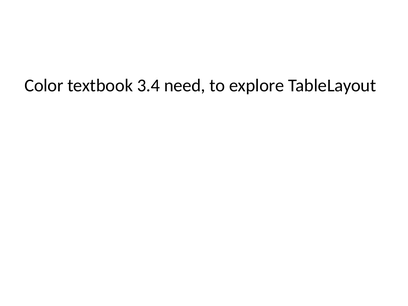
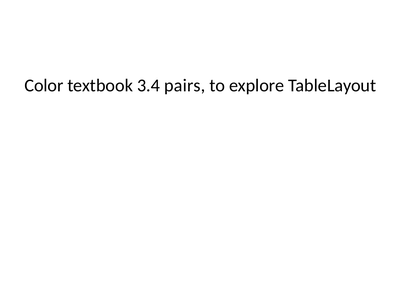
need: need -> pairs (185, 86)
